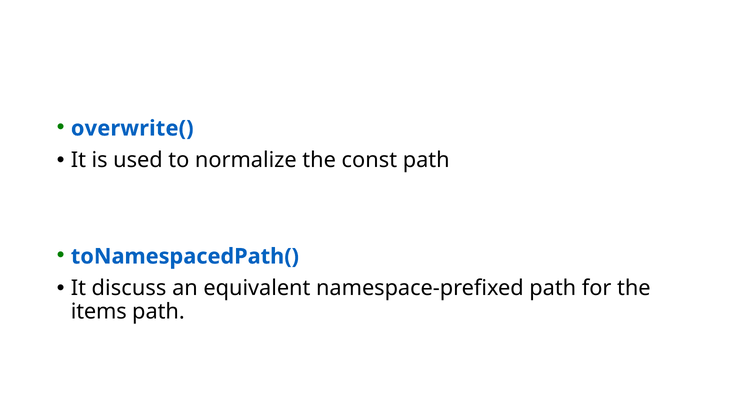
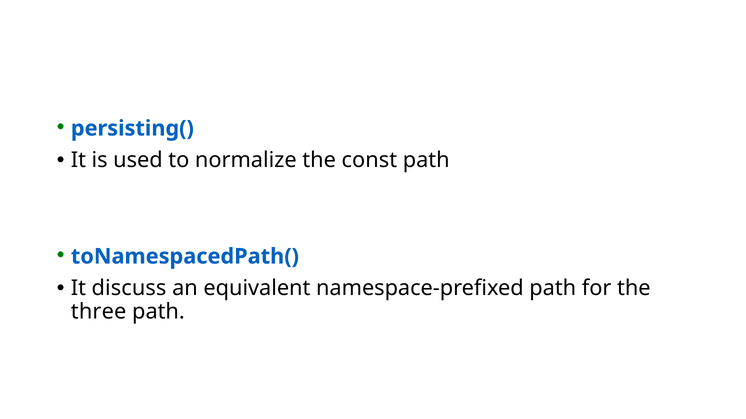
overwrite(: overwrite( -> persisting( (132, 129)
items: items -> three (99, 312)
